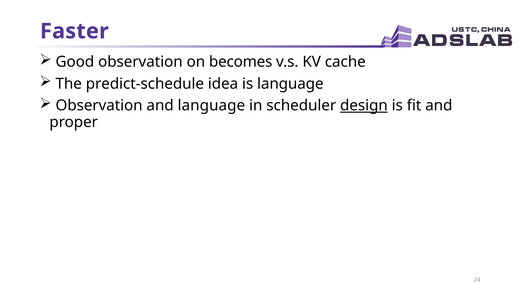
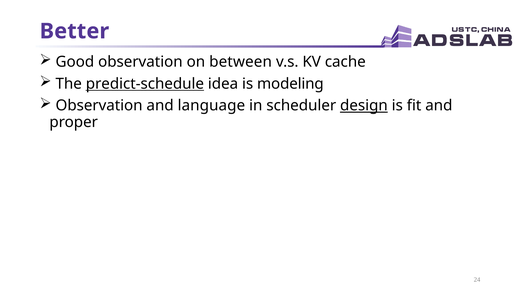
Faster: Faster -> Better (74, 31)
becomes: becomes -> between (241, 62)
predict-schedule underline: none -> present (145, 84)
is language: language -> modeling (290, 84)
